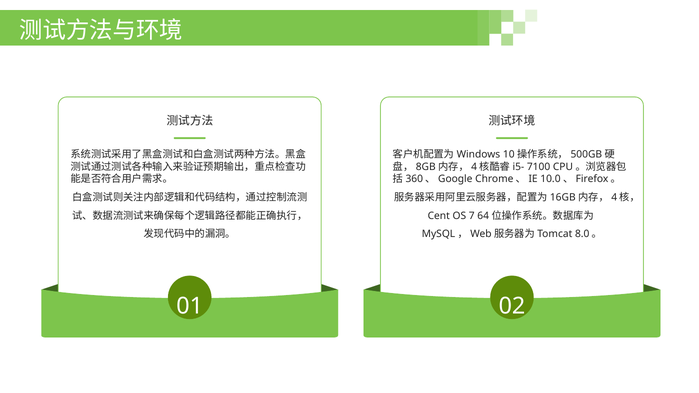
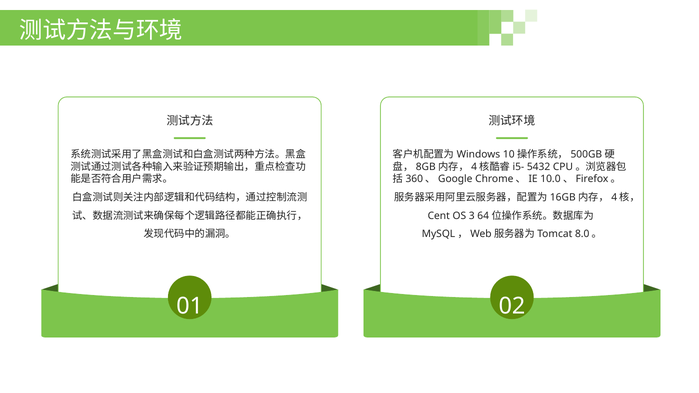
7100: 7100 -> 5432 (539, 167)
7: 7 -> 3 (472, 216)
